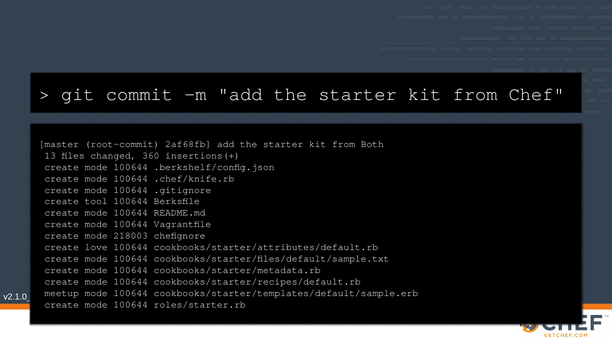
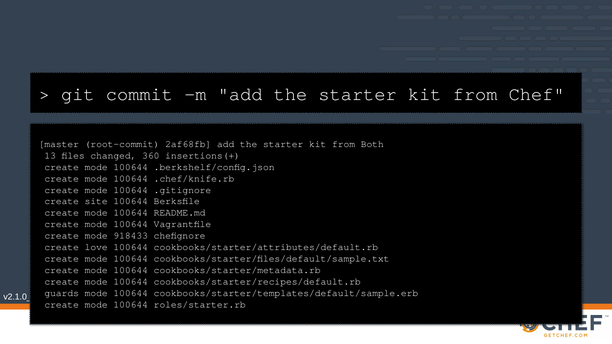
tool: tool -> site (96, 201)
218003: 218003 -> 918433 (131, 236)
meetup: meetup -> guards (62, 293)
